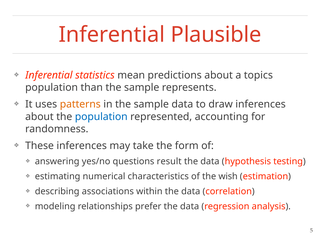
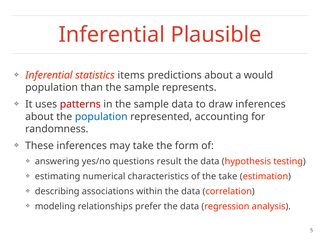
mean: mean -> items (131, 75)
topics: topics -> would (258, 75)
patterns colour: orange -> red (80, 104)
the wish: wish -> take (228, 176)
